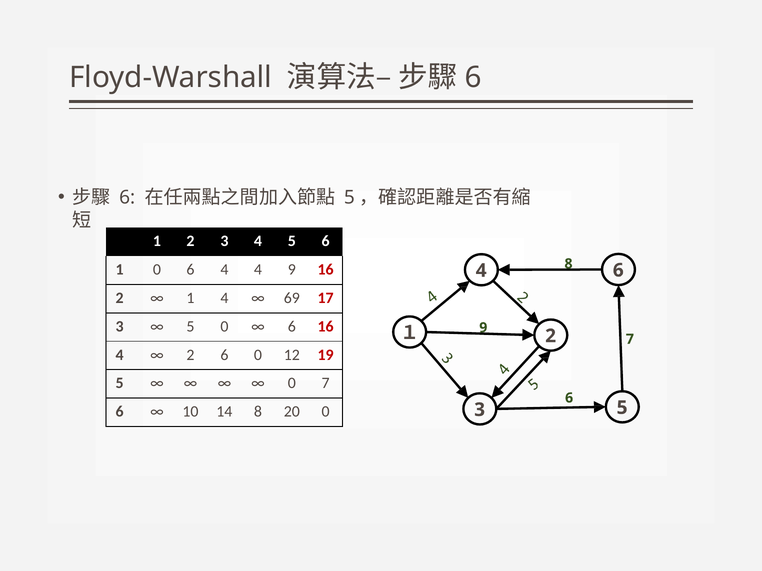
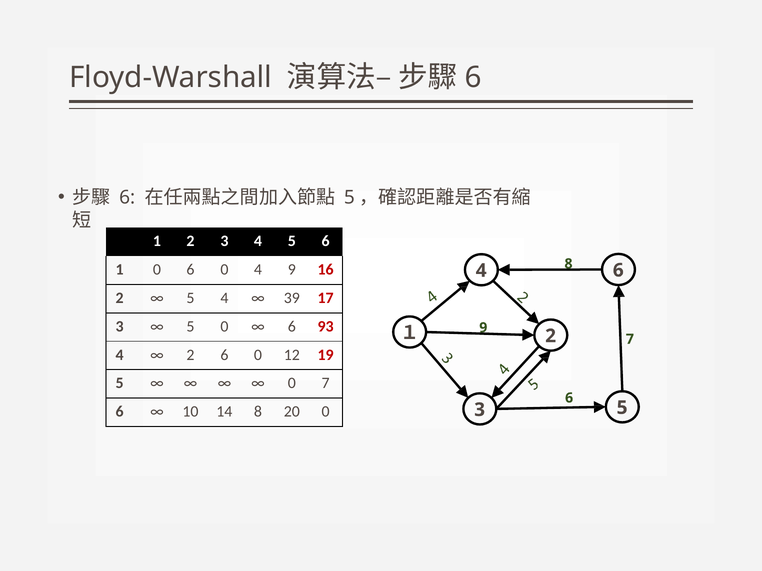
0 6 4: 4 -> 0 (224, 270)
1: 1 -> 5 (190, 298)
69: 69 -> 39 (292, 298)
6 16: 16 -> 93 (326, 327)
